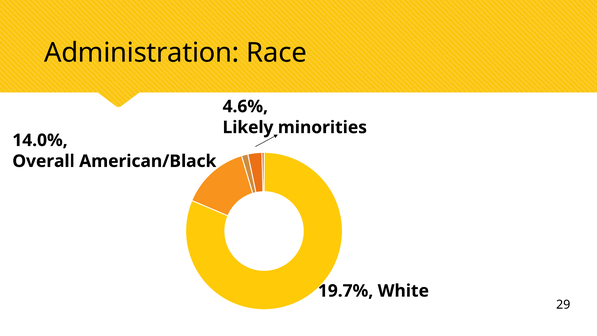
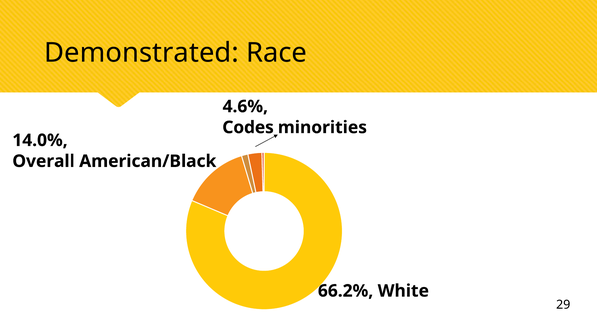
Administration: Administration -> Demonstrated (142, 53)
Likely: Likely -> Codes (248, 127)
19.7%: 19.7% -> 66.2% (346, 291)
